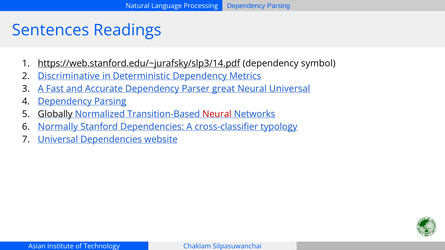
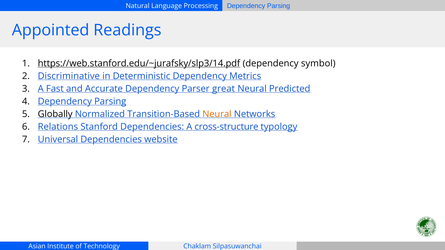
Sentences: Sentences -> Appointed (51, 30)
Neural Universal: Universal -> Predicted (290, 89)
Neural colour: red -> orange (217, 114)
Normally: Normally -> Relations (58, 127)
cross-classifier: cross-classifier -> cross-structure (226, 127)
